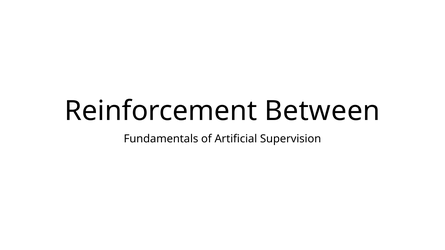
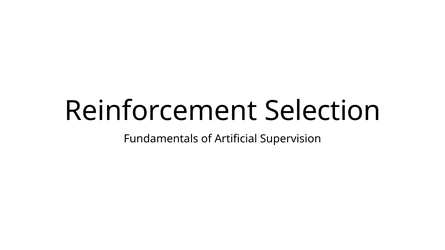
Between: Between -> Selection (323, 111)
